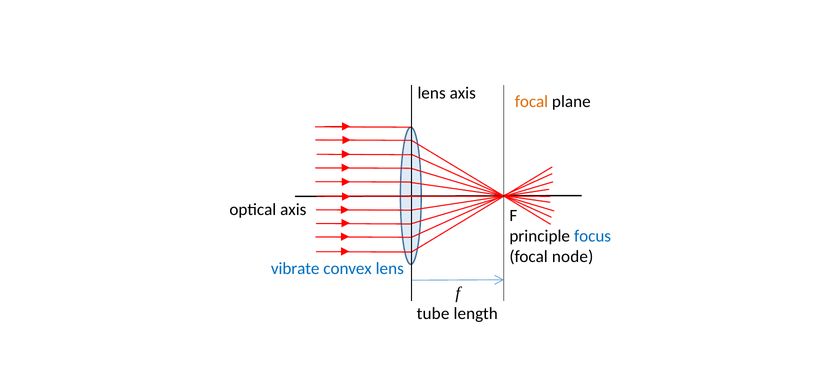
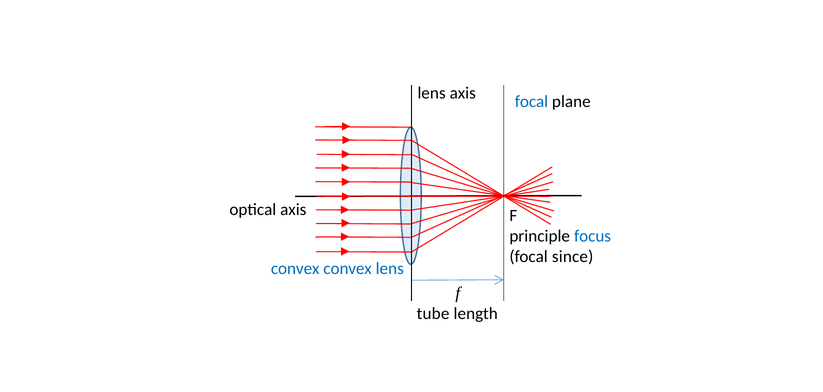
focal colour: orange -> blue (531, 102)
node: node -> since (573, 257)
vibrate: vibrate -> convex (295, 268)
